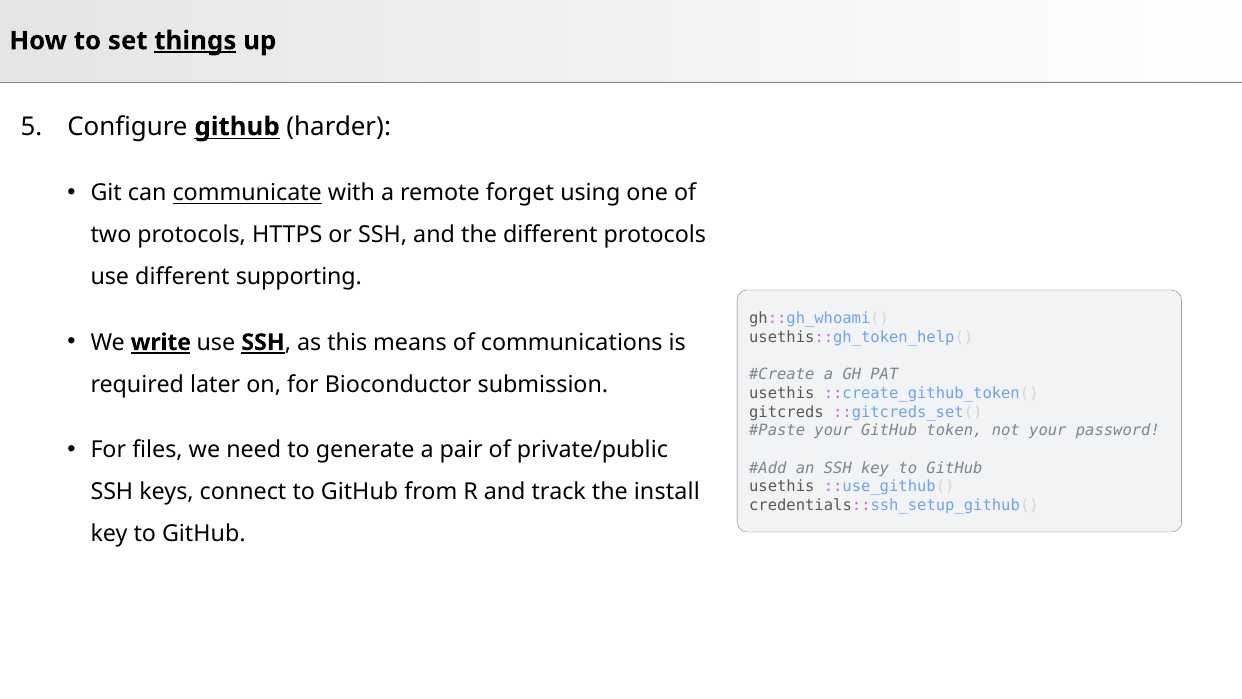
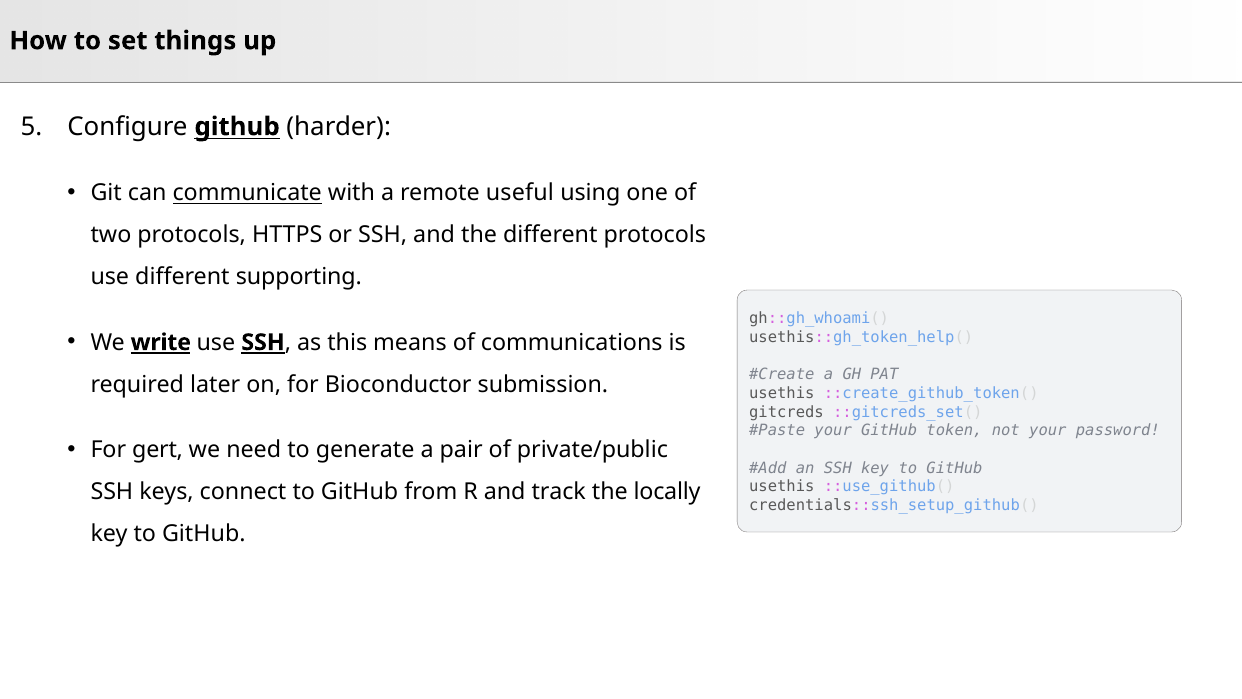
things underline: present -> none (195, 41)
forget: forget -> useful (520, 193)
files: files -> gert (158, 449)
install: install -> locally (667, 491)
